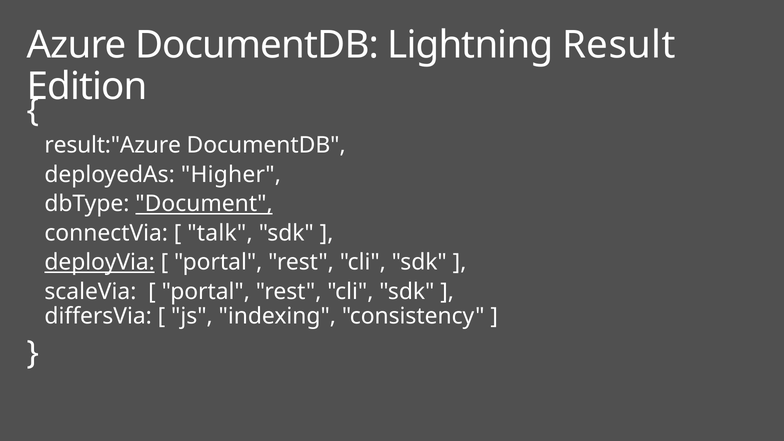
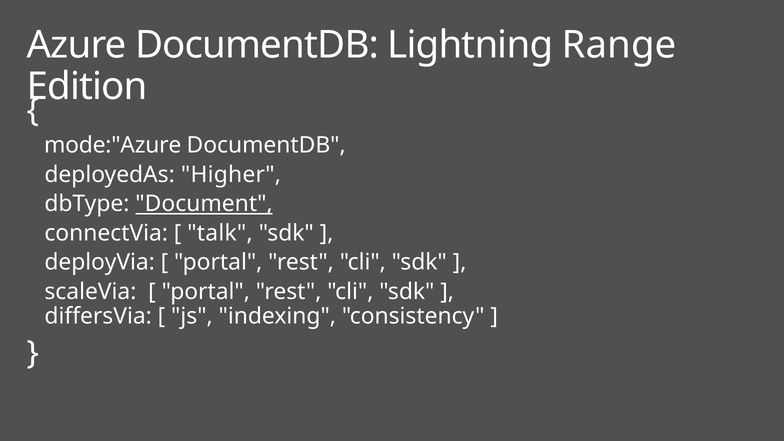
Result: Result -> Range (619, 45)
result:"Azure: result:"Azure -> mode:"Azure (113, 145)
deployVia underline: present -> none (100, 262)
